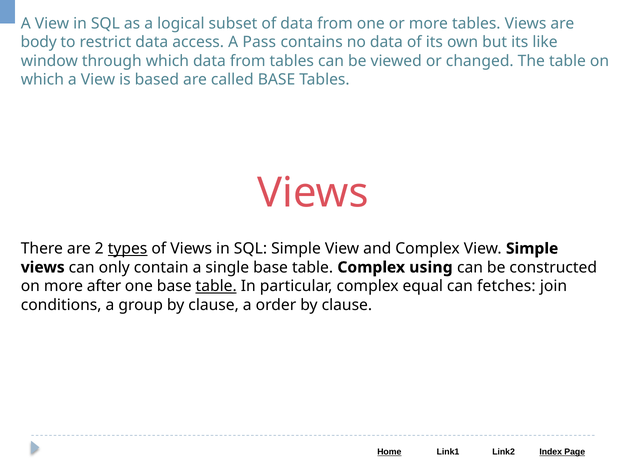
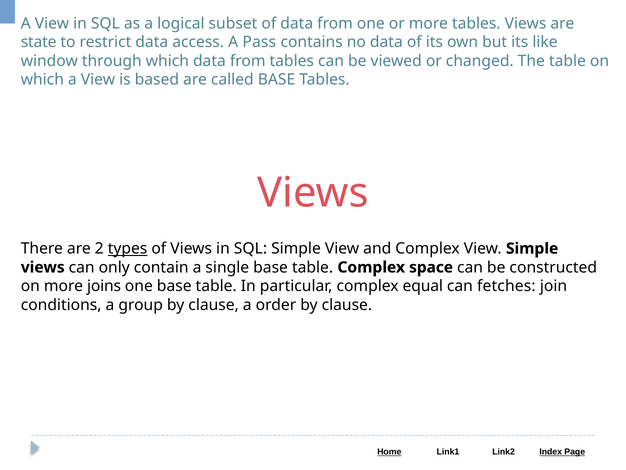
body: body -> state (39, 42)
using: using -> space (431, 267)
after: after -> joins (104, 286)
table underline: present -> none (216, 286)
